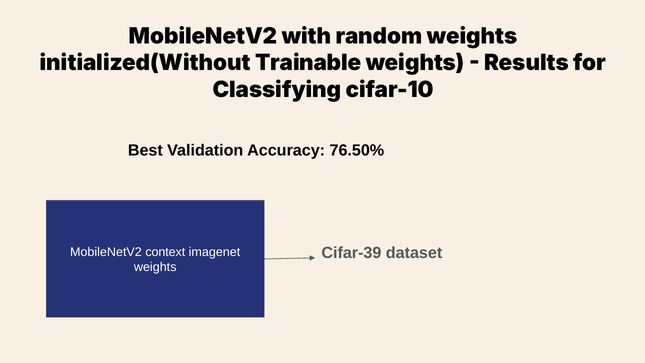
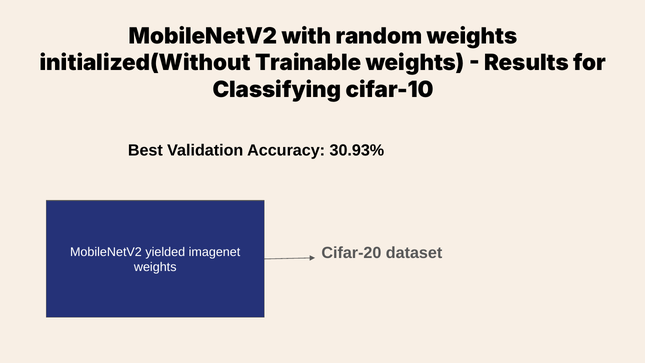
76.50%: 76.50% -> 30.93% (357, 151)
Cifar-39: Cifar-39 -> Cifar-20 (351, 253)
context: context -> yielded (165, 252)
